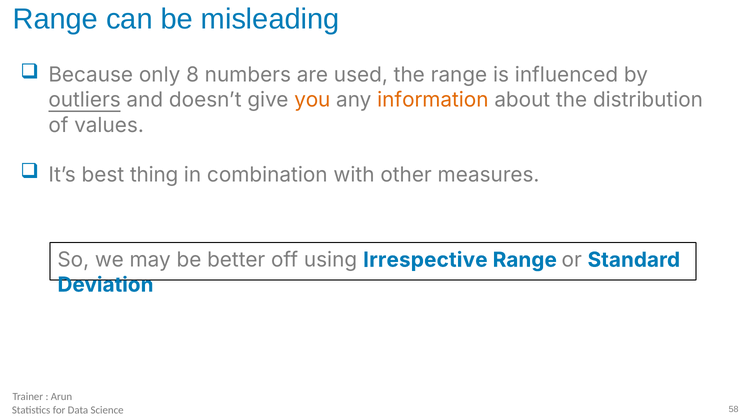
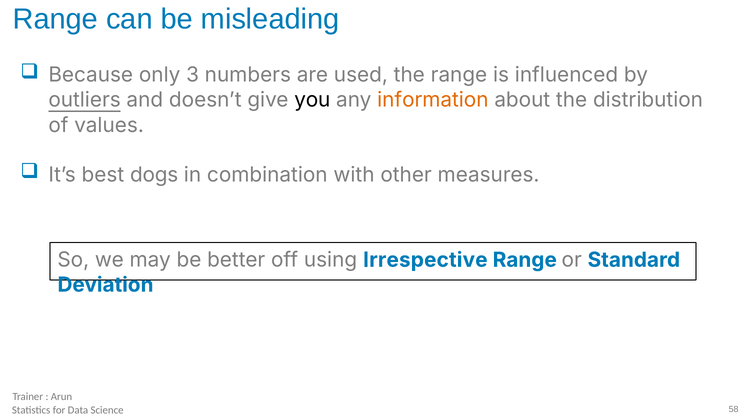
8: 8 -> 3 (193, 75)
you colour: orange -> black (312, 100)
thing: thing -> dogs (154, 175)
